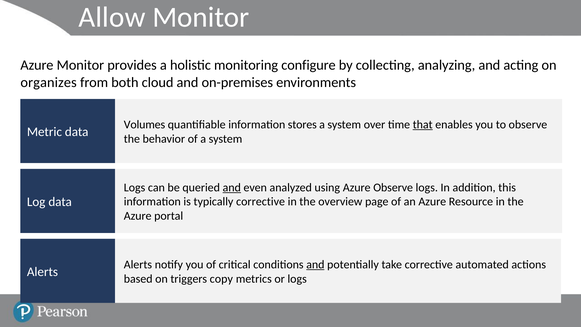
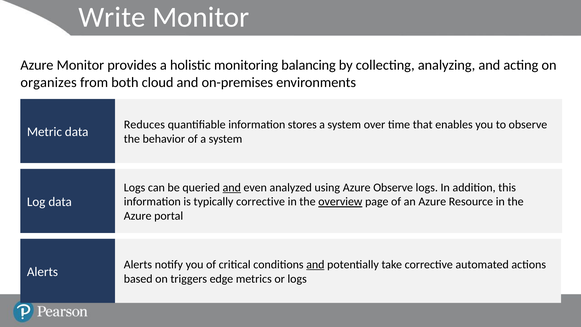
Allow: Allow -> Write (112, 17)
configure: configure -> balancing (309, 65)
Volumes: Volumes -> Reduces (144, 125)
that underline: present -> none (423, 125)
overview underline: none -> present (340, 202)
copy: copy -> edge (221, 279)
